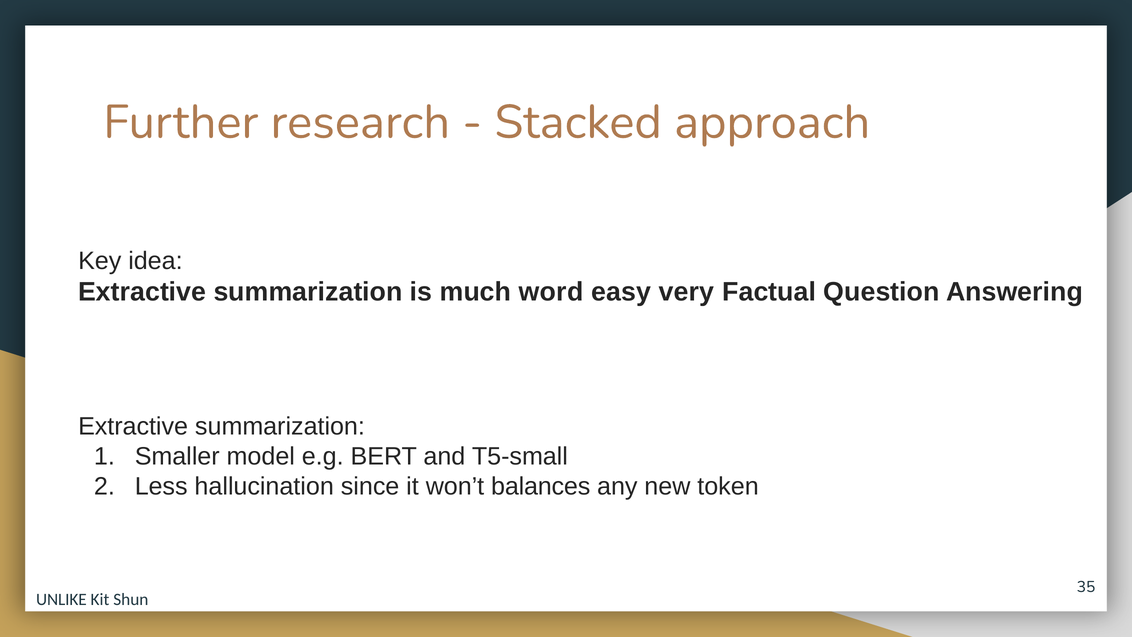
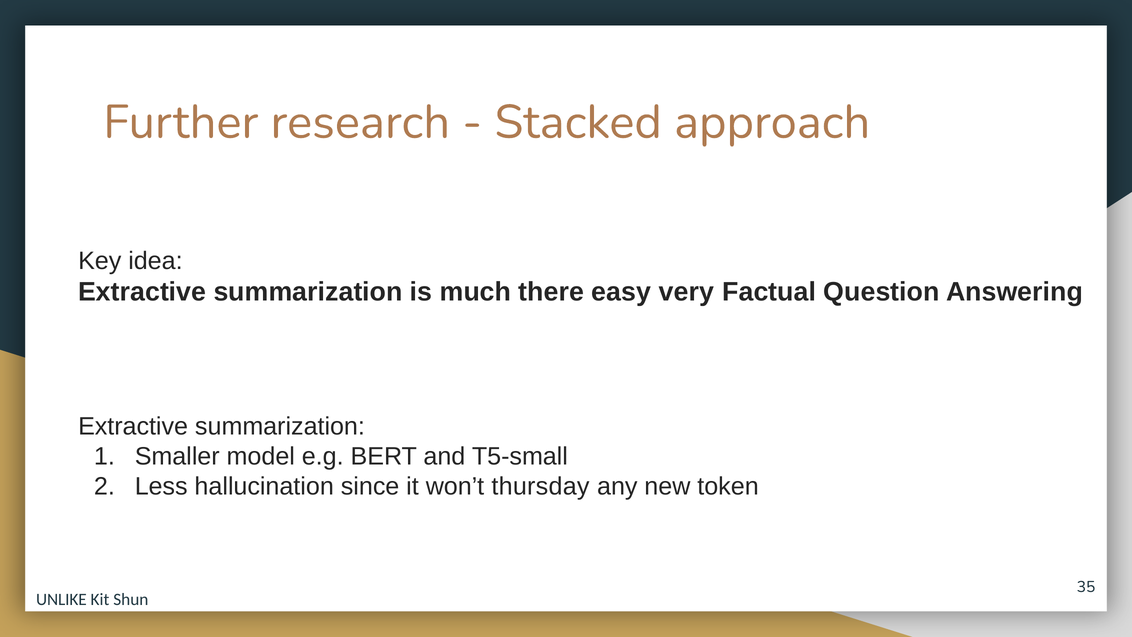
word: word -> there (551, 292)
balances: balances -> thursday (541, 486)
